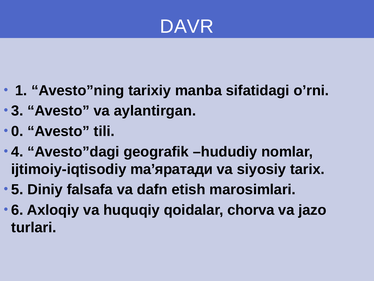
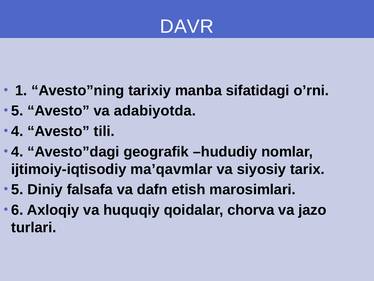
3: 3 -> 5 (17, 111)
aylantirgan: aylantirgan -> adabiyotda (155, 111)
0: 0 -> 4 (17, 131)
ma’яратади: ma’яратади -> ma’qavmlar (171, 169)
